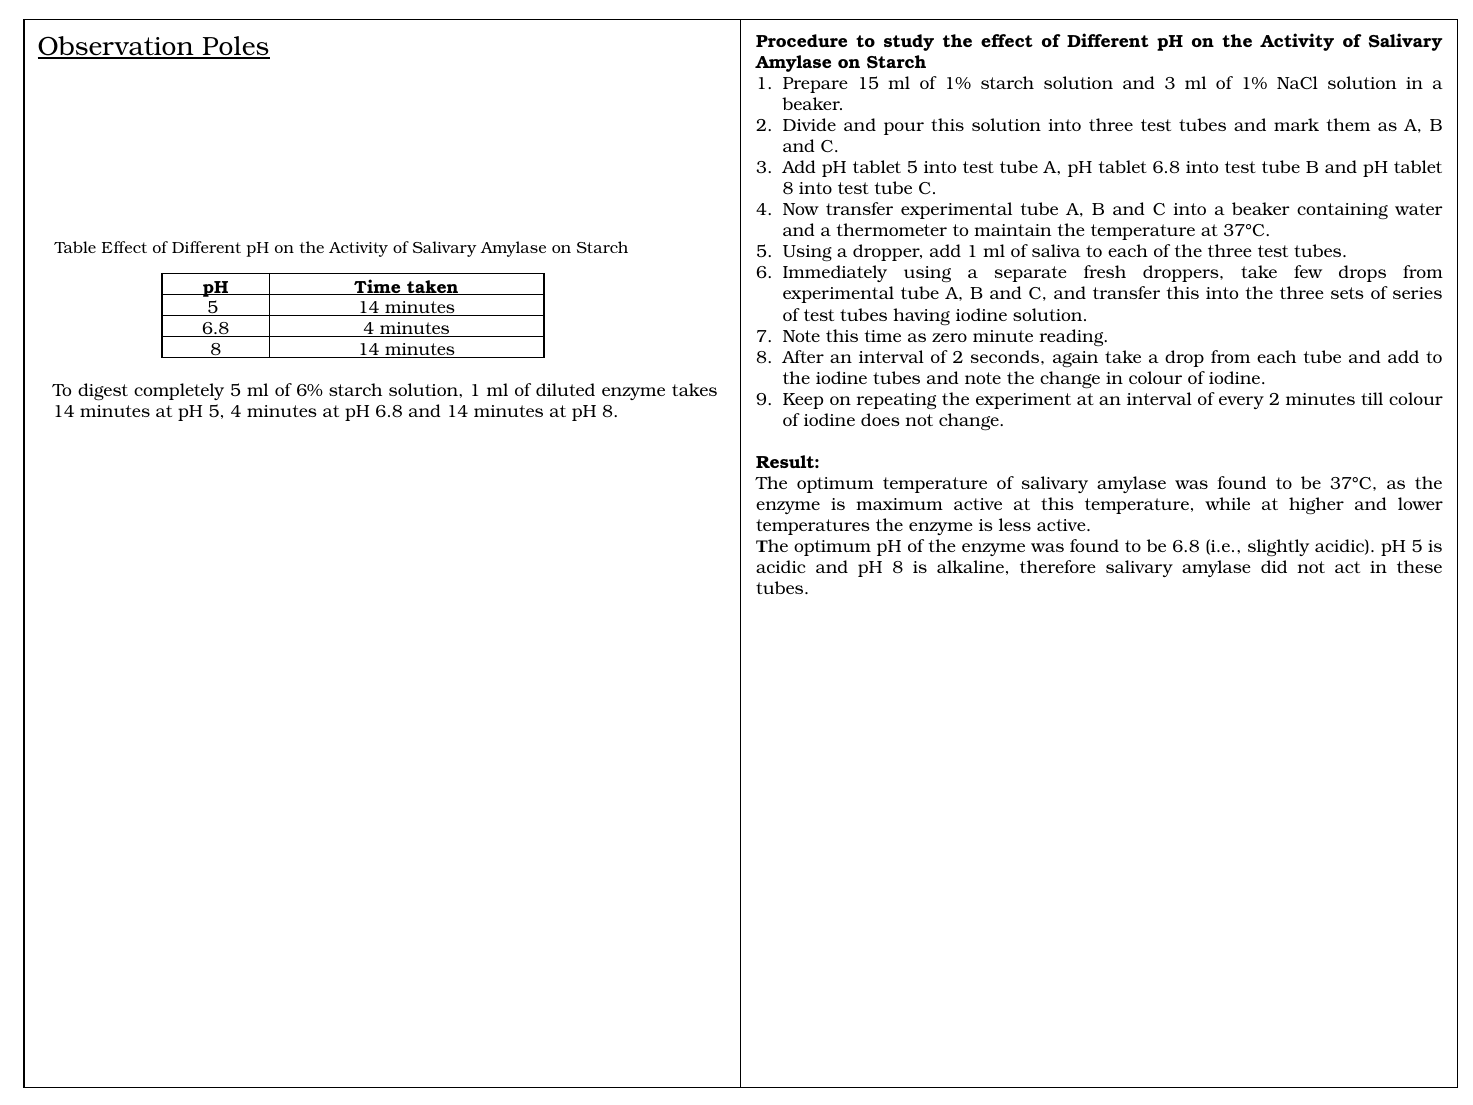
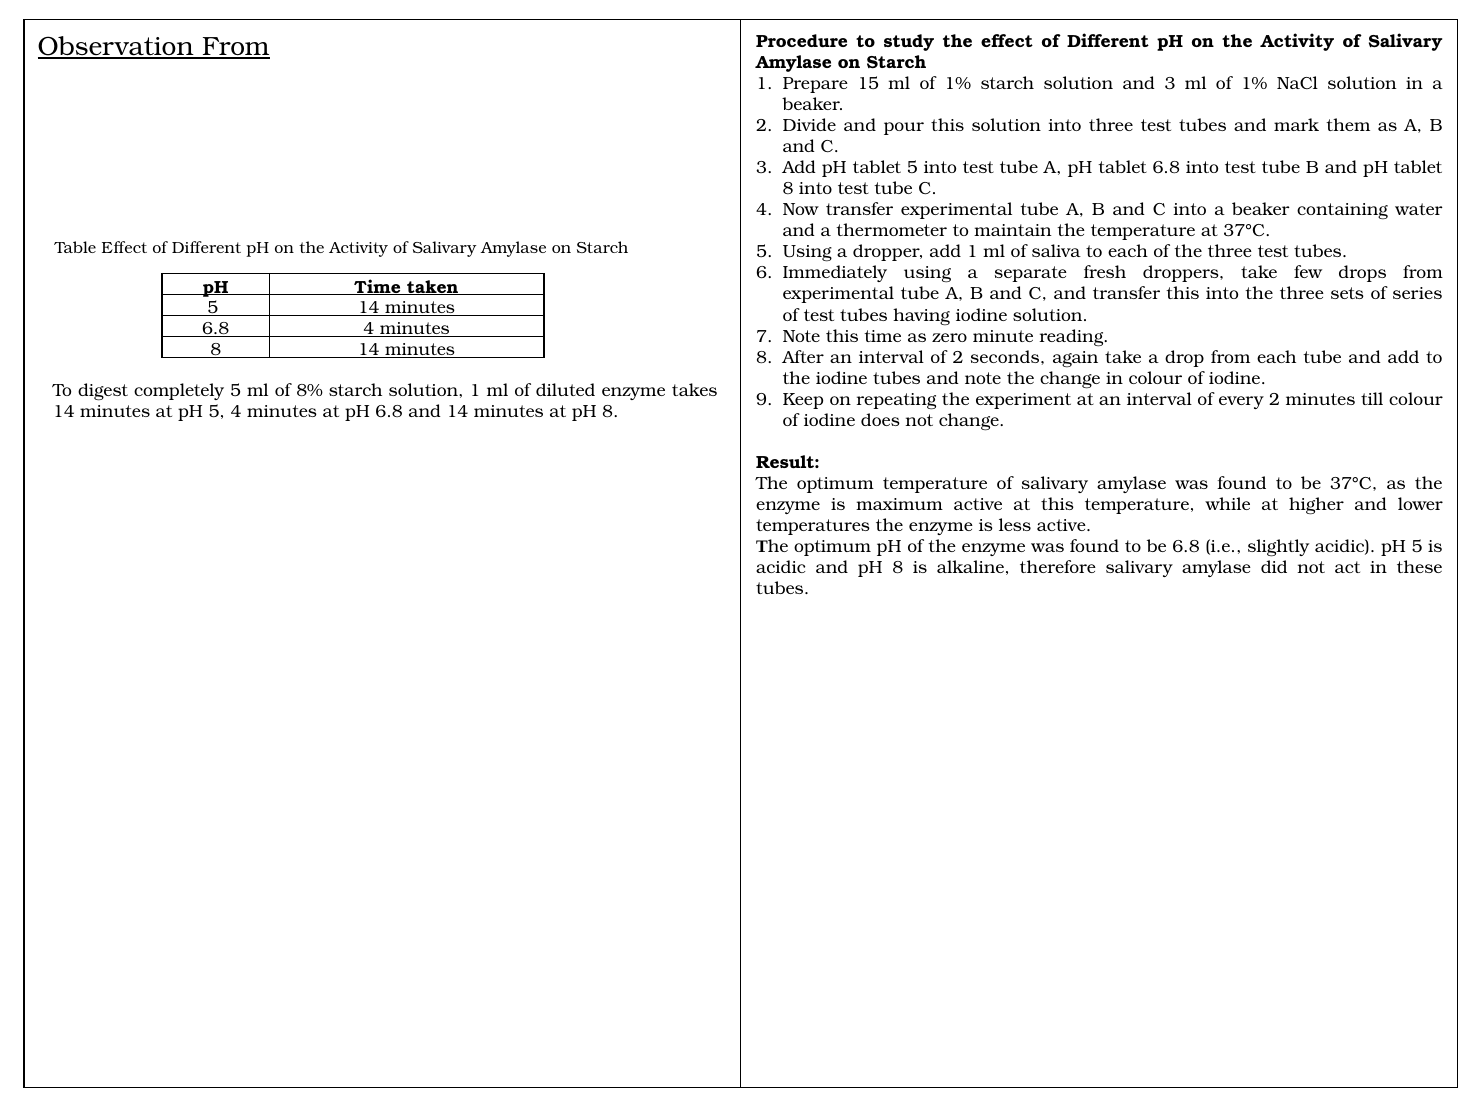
Observation Poles: Poles -> From (236, 47)
6%: 6% -> 8% (310, 391)
